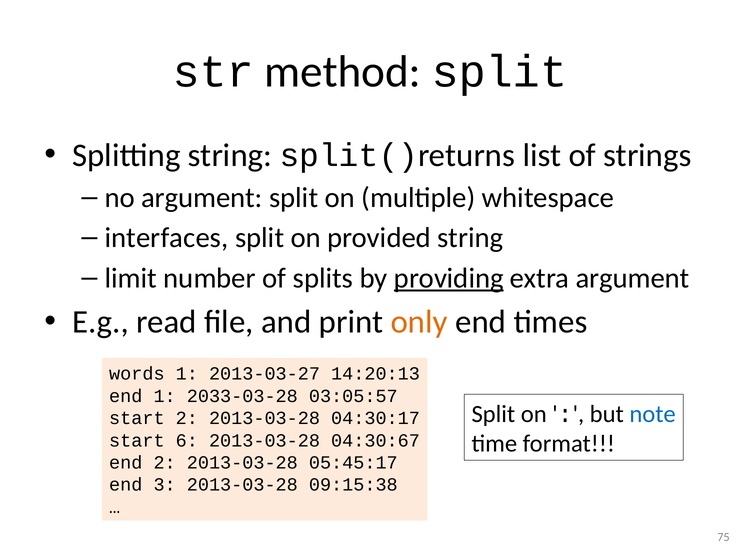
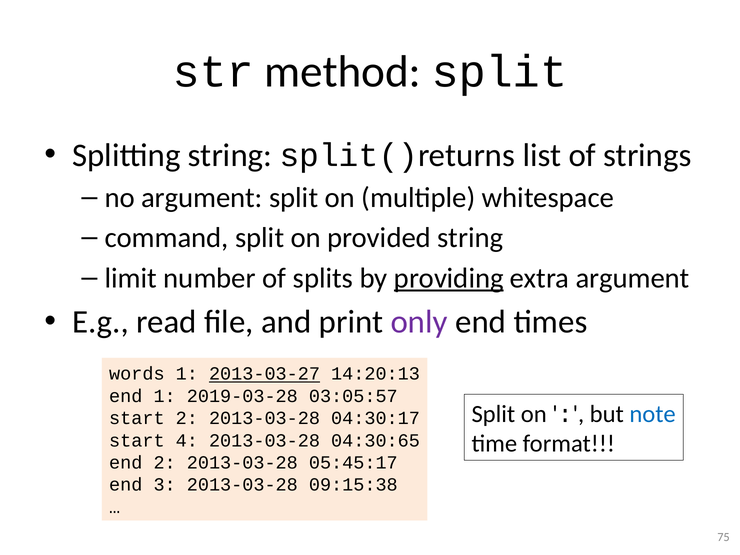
interfaces: interfaces -> command (167, 238)
only colour: orange -> purple (419, 322)
2013-03-27 underline: none -> present (265, 374)
2033-03-28: 2033-03-28 -> 2019-03-28 (242, 396)
6: 6 -> 4 (187, 440)
04:30:67: 04:30:67 -> 04:30:65 (376, 440)
